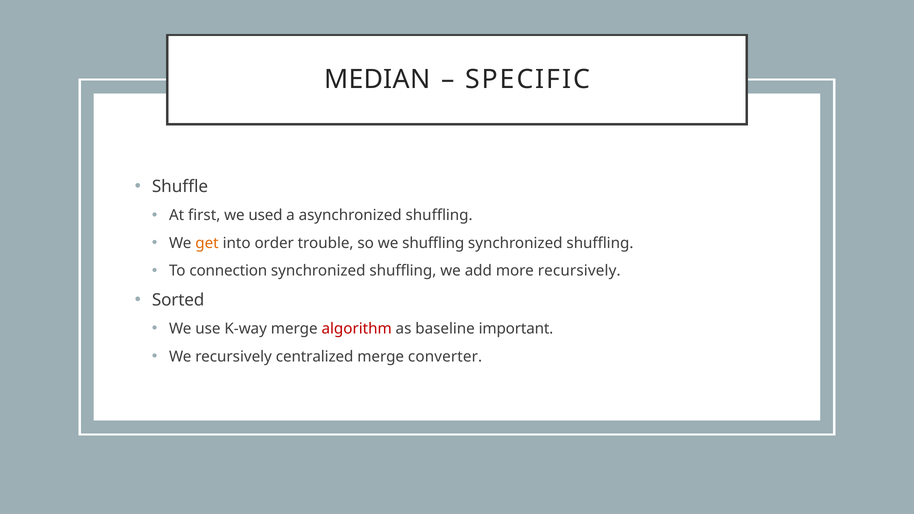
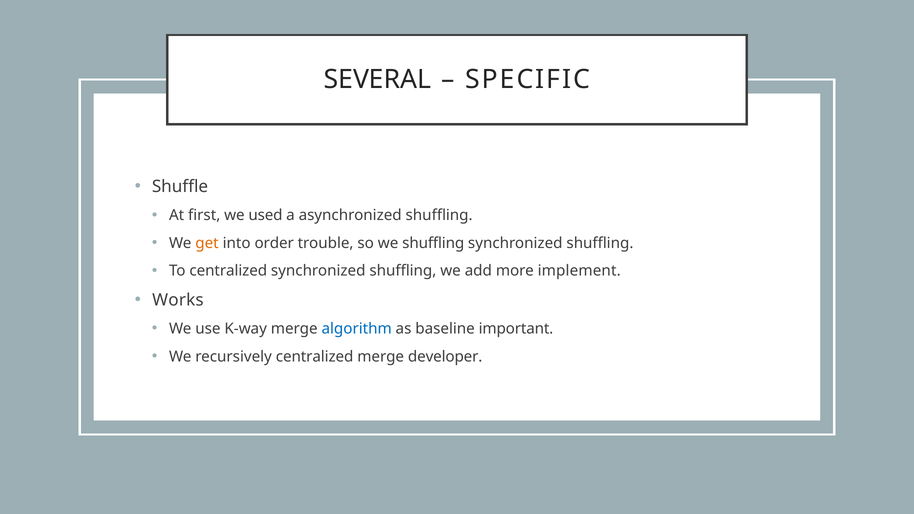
MEDIAN: MEDIAN -> SEVERAL (377, 79)
To connection: connection -> centralized (228, 271)
more recursively: recursively -> implement (579, 271)
Sorted: Sorted -> Works (178, 300)
algorithm colour: red -> blue (357, 329)
converter: converter -> developer (445, 357)
